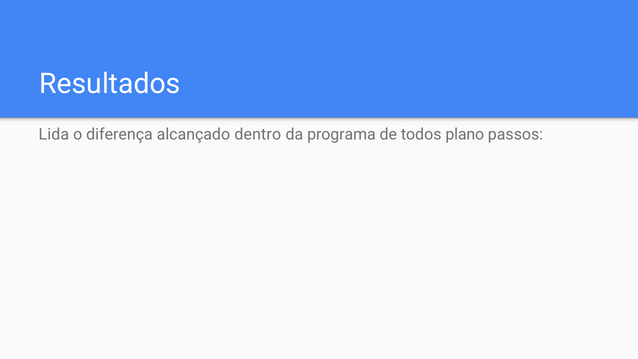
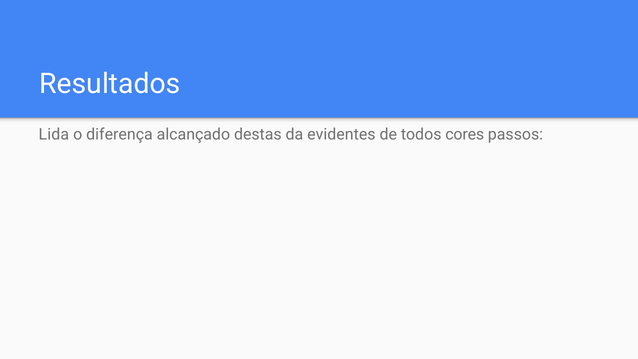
dentro: dentro -> destas (258, 135)
programa: programa -> evidentes (341, 135)
plano: plano -> cores (465, 135)
